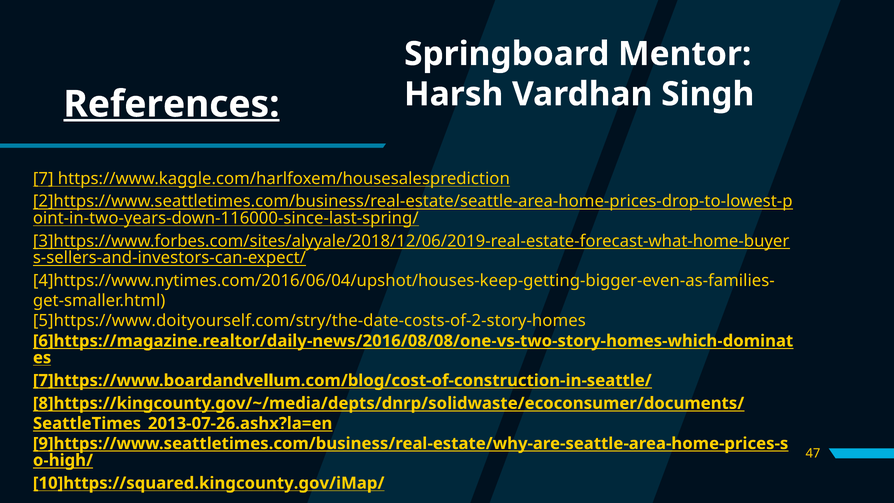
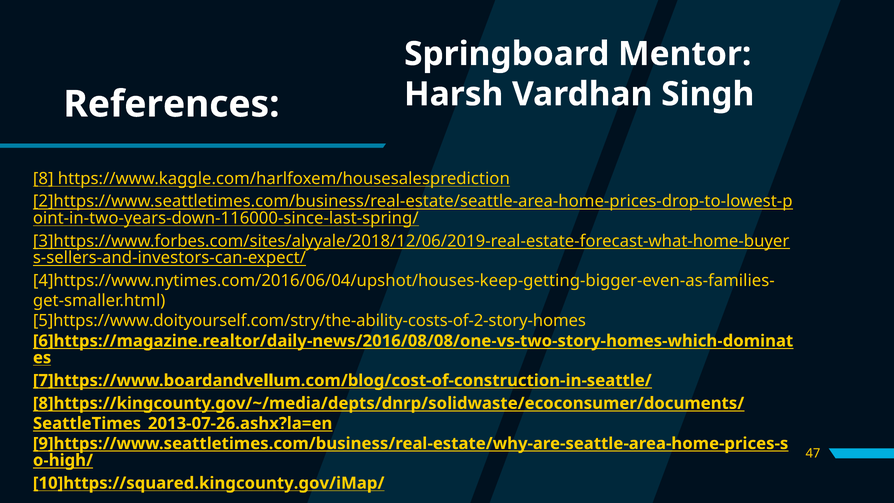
References underline: present -> none (172, 104)
7: 7 -> 8 (43, 179)
5]https://www.doityourself.com/stry/the-date-costs-of-2-story-homes: 5]https://www.doityourself.com/stry/the-date-costs-of-2-story-homes -> 5]https://www.doityourself.com/stry/the-ability-costs-of-2-story-homes (309, 321)
